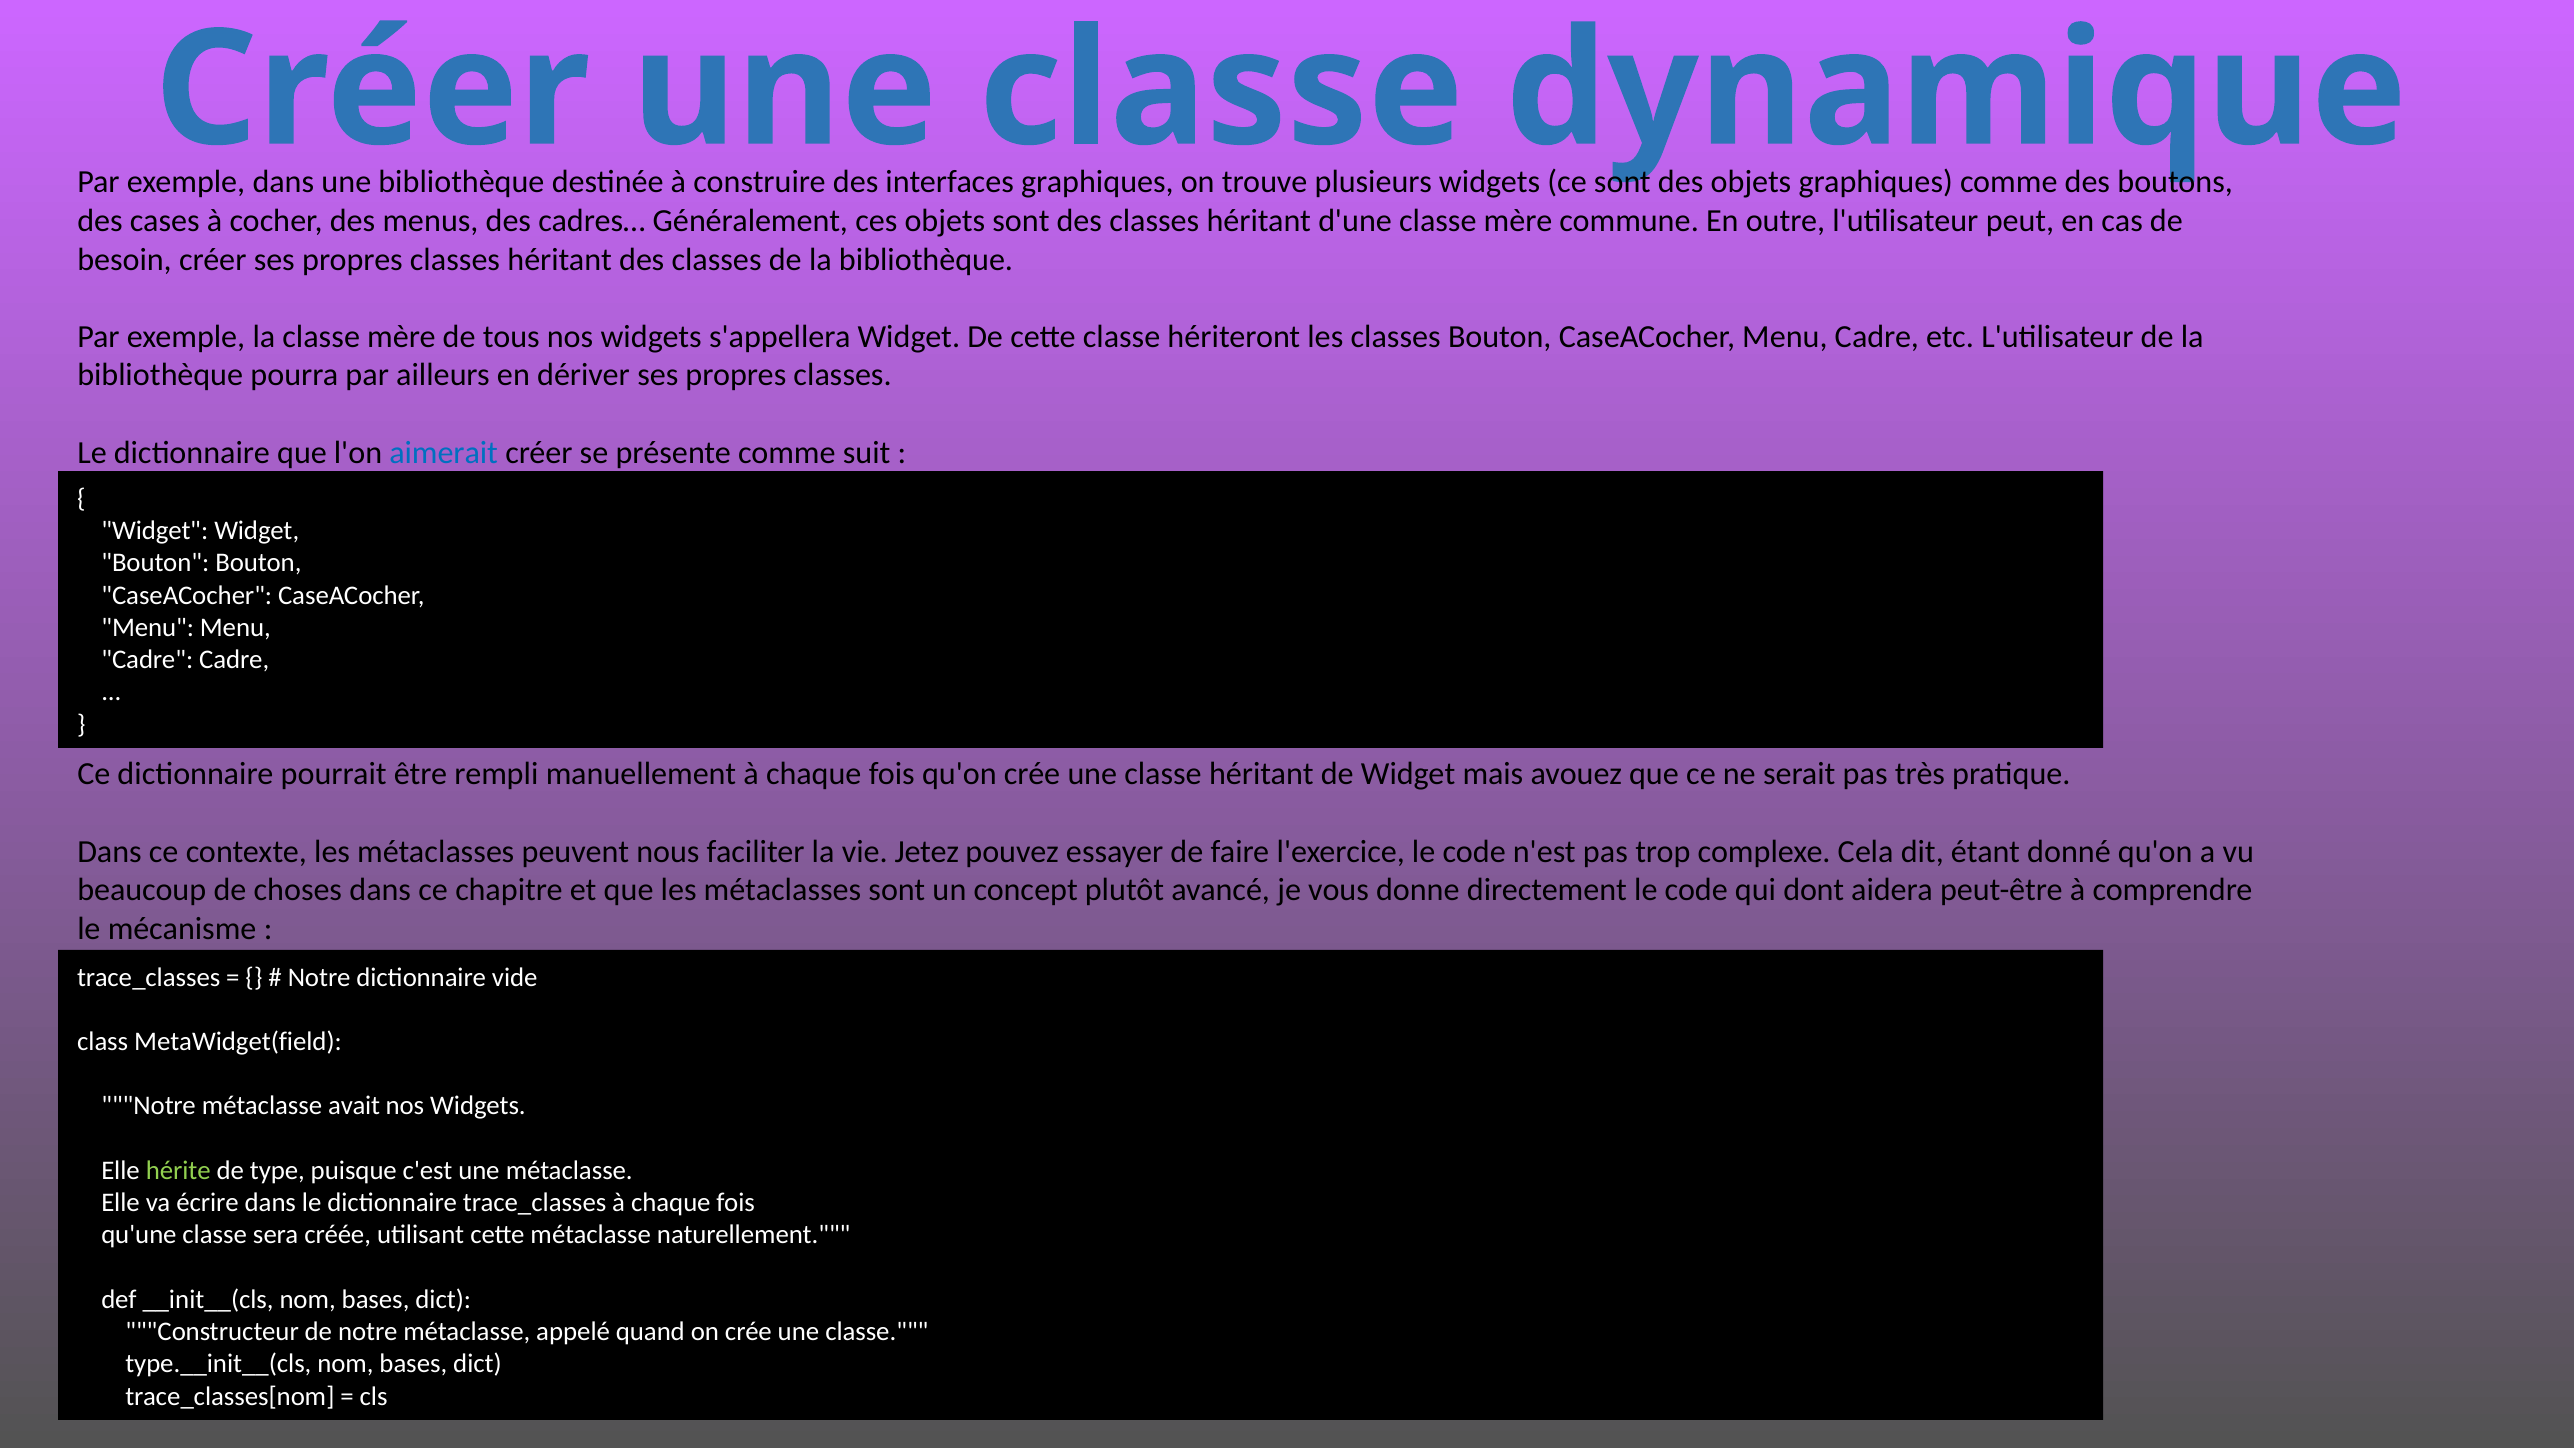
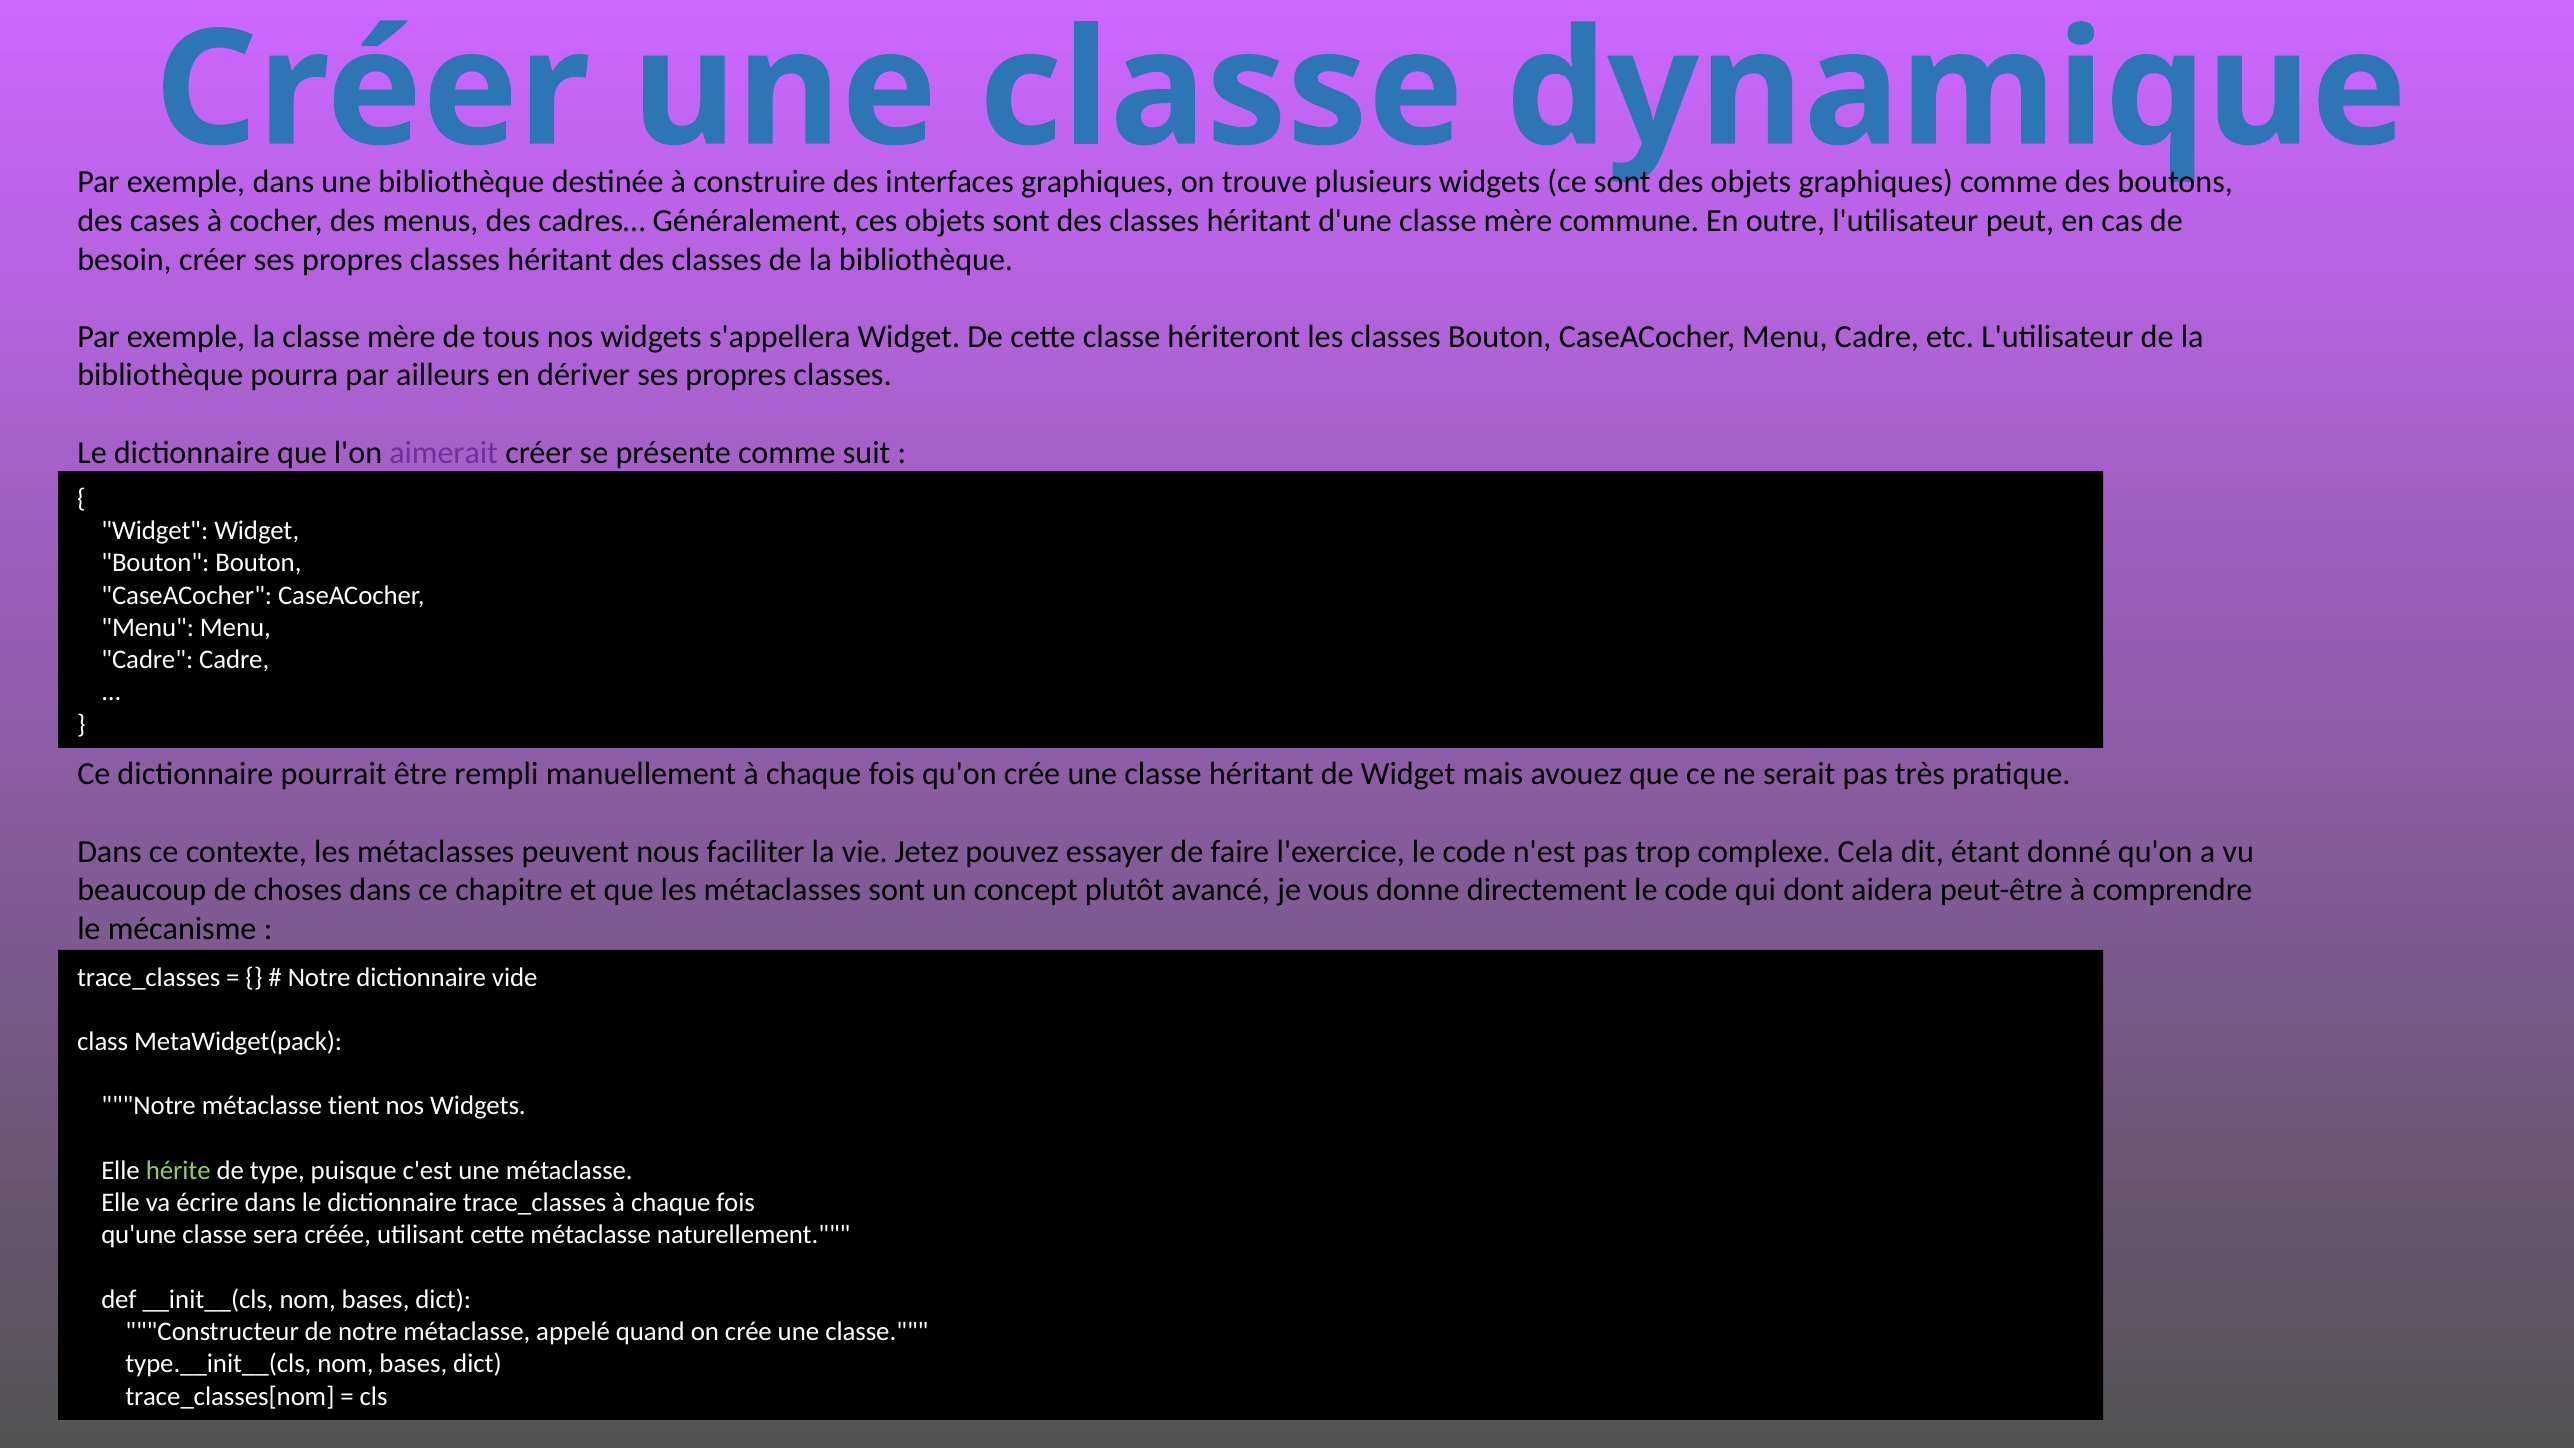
aimerait colour: blue -> purple (444, 452)
MetaWidget(field: MetaWidget(field -> MetaWidget(pack (238, 1042)
avait: avait -> tient (354, 1106)
